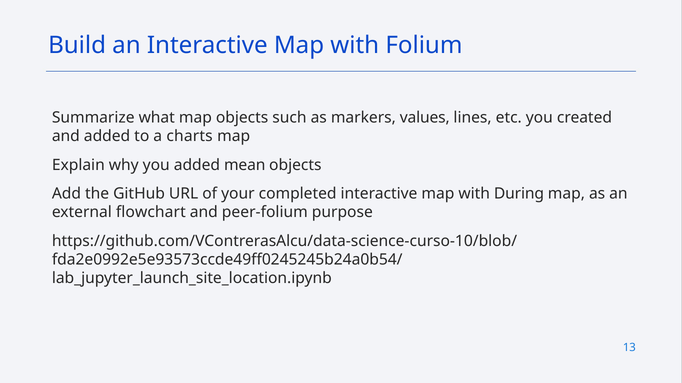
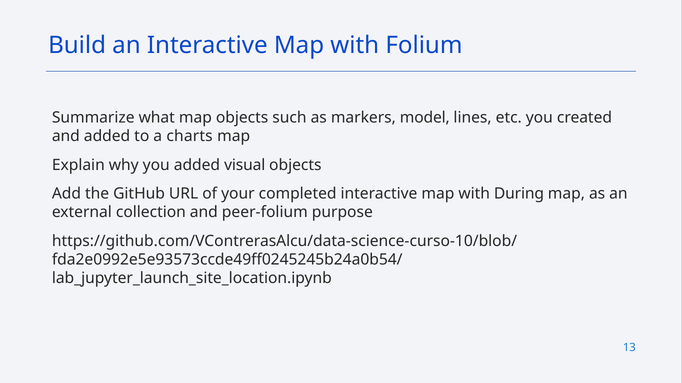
values: values -> model (425, 118)
mean: mean -> visual (245, 165)
flowchart: flowchart -> collection (151, 213)
